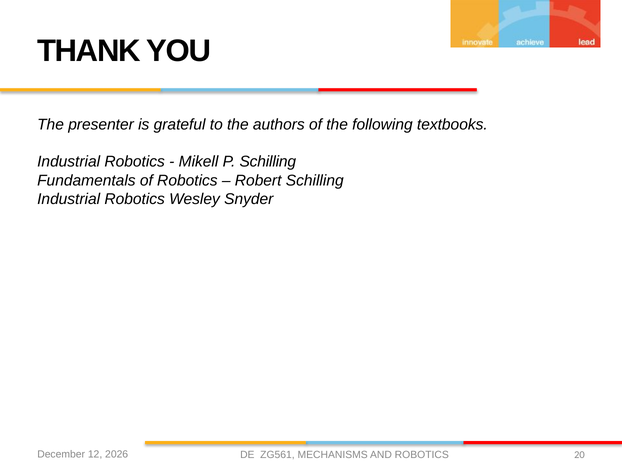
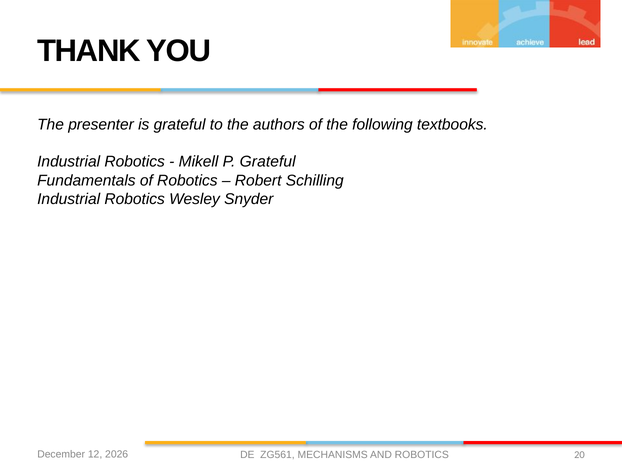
P Schilling: Schilling -> Grateful (268, 162)
